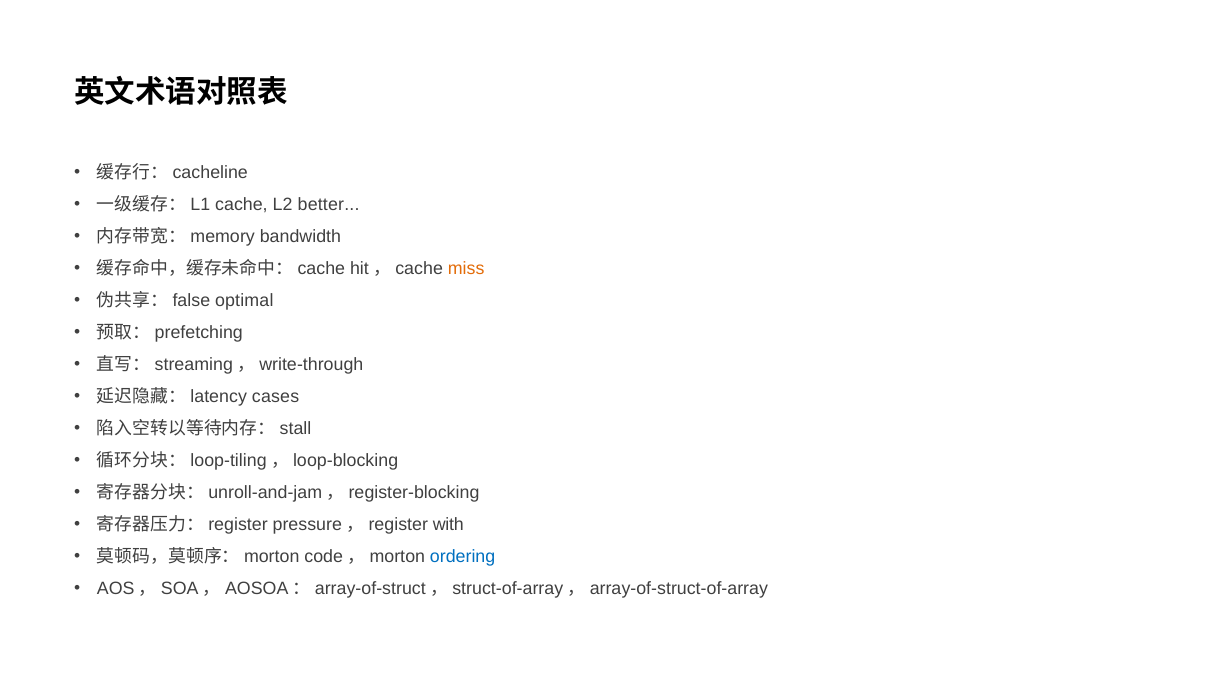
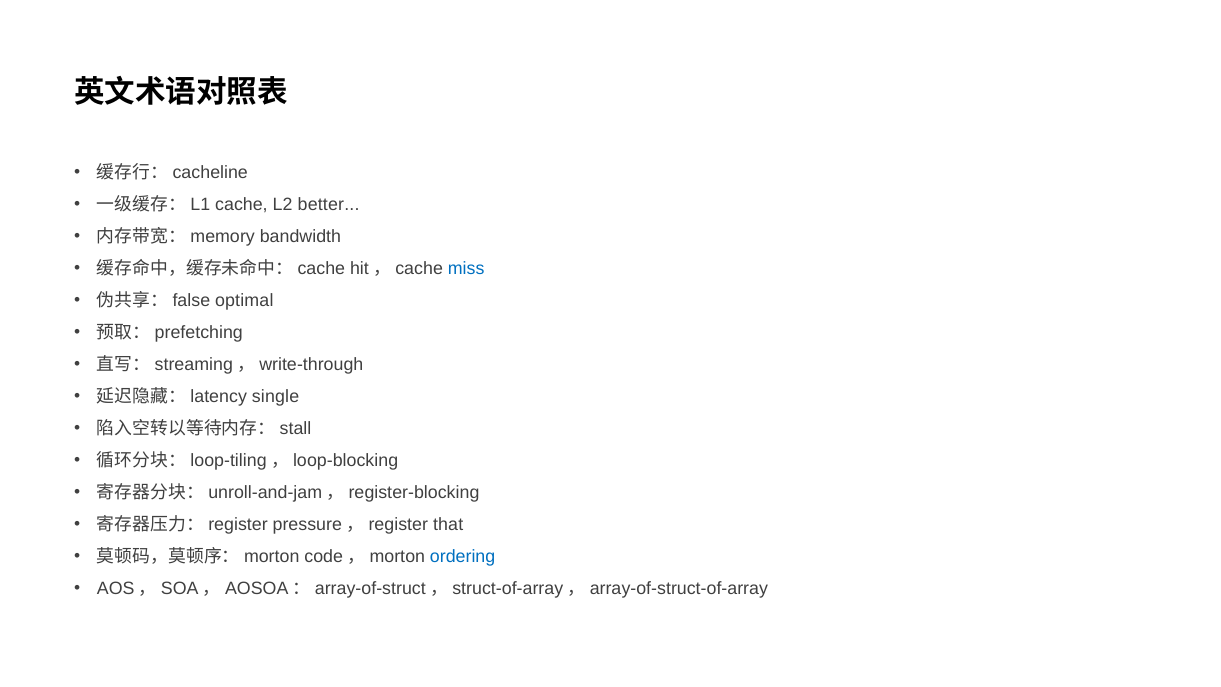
miss colour: orange -> blue (466, 269)
cases: cases -> single (276, 397)
with: with -> that (448, 525)
